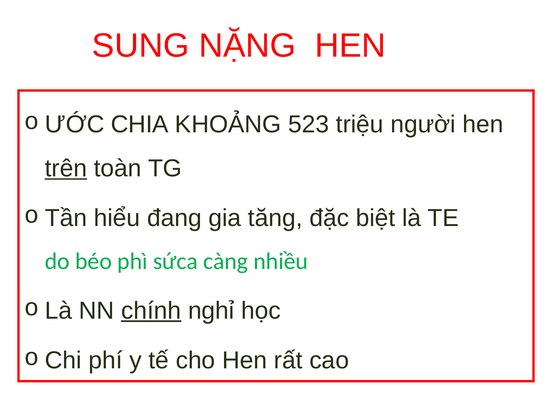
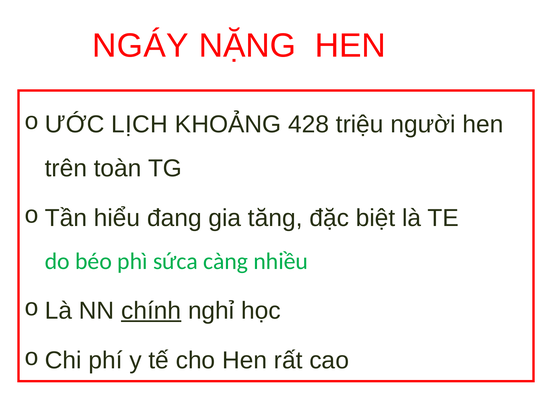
SUNG: SUNG -> NGÁY (140, 46)
CHIA: CHIA -> LỊCH (139, 124)
523: 523 -> 428 (309, 124)
trên underline: present -> none (66, 168)
